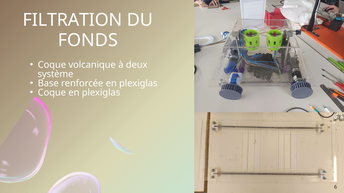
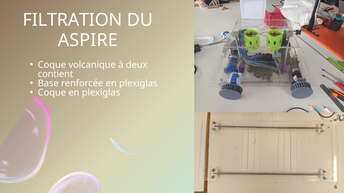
FONDS: FONDS -> ASPIRE (88, 40)
système: système -> contient (55, 74)
